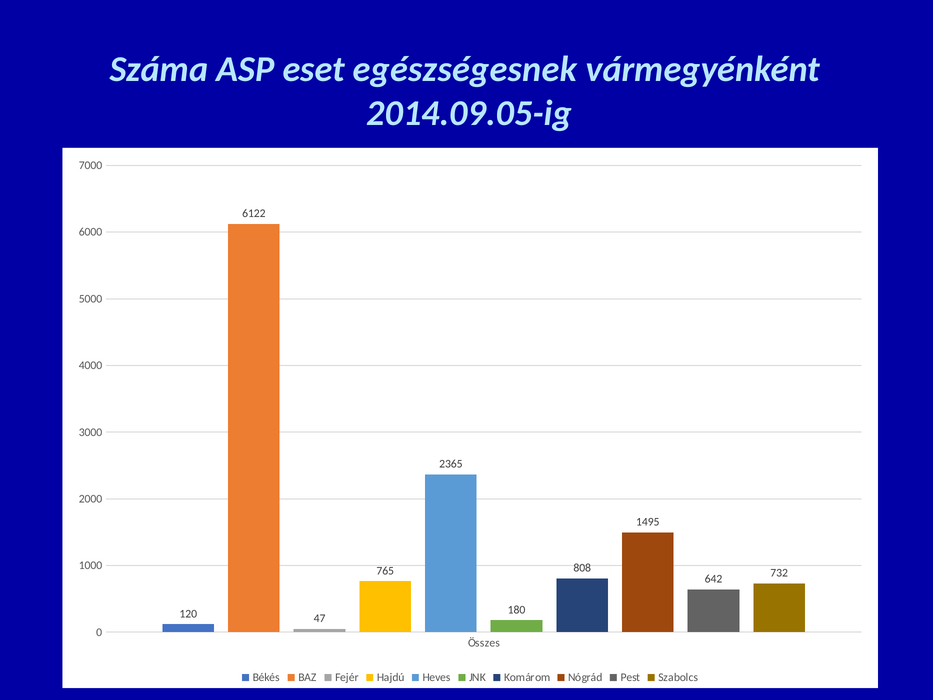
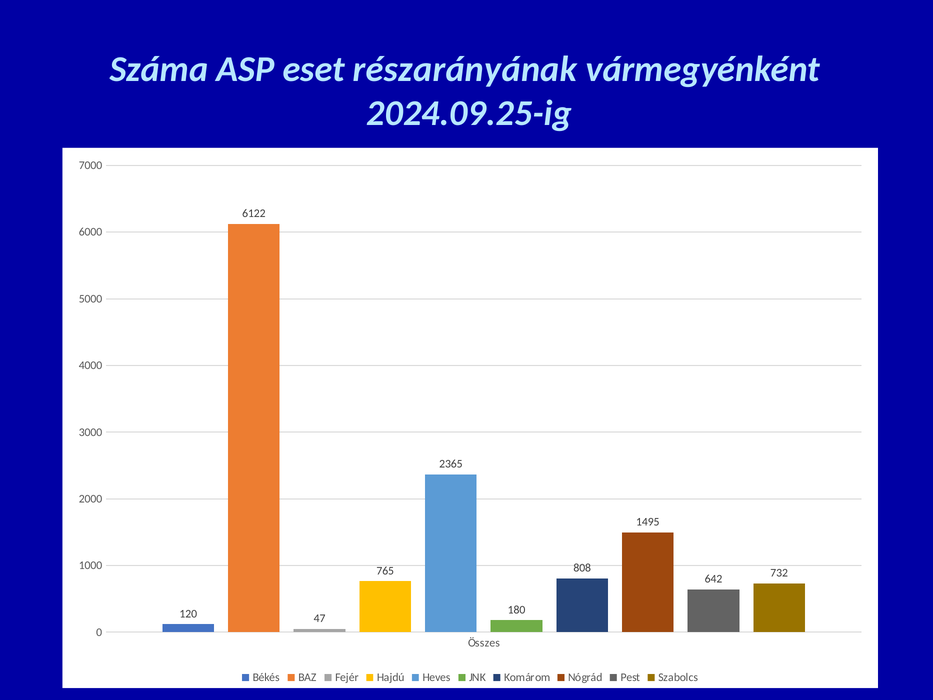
egészségesnek: egészségesnek -> részarányának (465, 69)
2014.09.05-ig: 2014.09.05-ig -> 2024.09.25-ig (469, 113)
